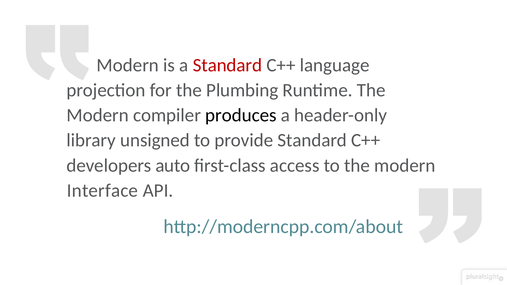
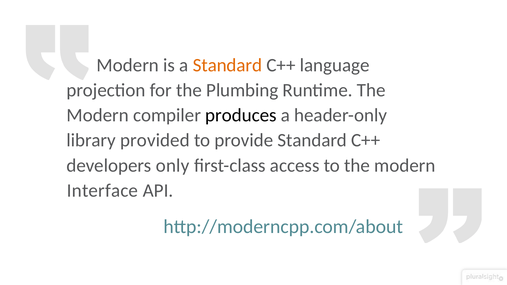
Standard colour: red -> orange (227, 65)
unsigned: unsigned -> provided (155, 140)
auto: auto -> only (173, 166)
